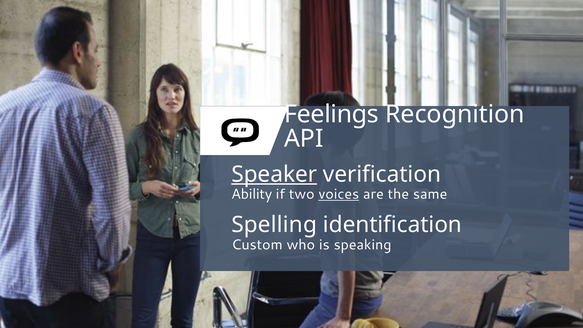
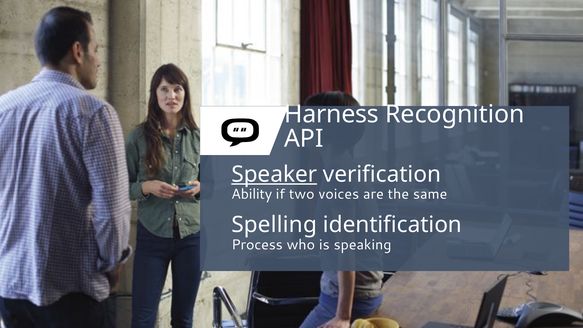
Feelings: Feelings -> Harness (331, 114)
voices underline: present -> none (339, 194)
Custom: Custom -> Process (257, 245)
